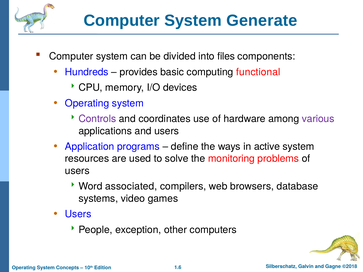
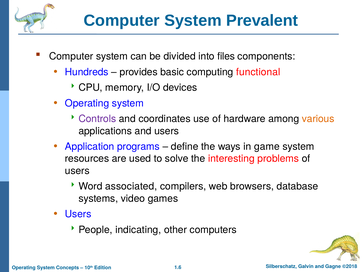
Generate: Generate -> Prevalent (262, 20)
various colour: purple -> orange (318, 119)
active: active -> game (267, 147)
monitoring: monitoring -> interesting (231, 159)
exception: exception -> indicating (138, 230)
